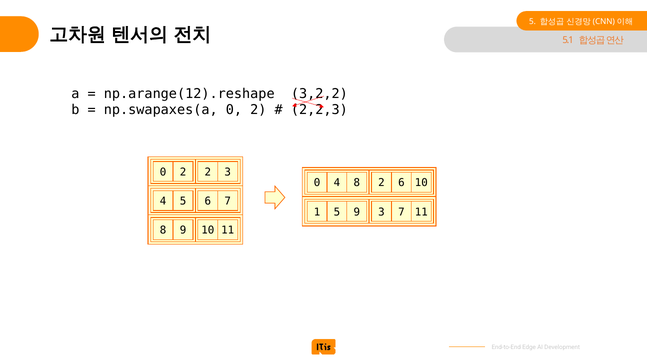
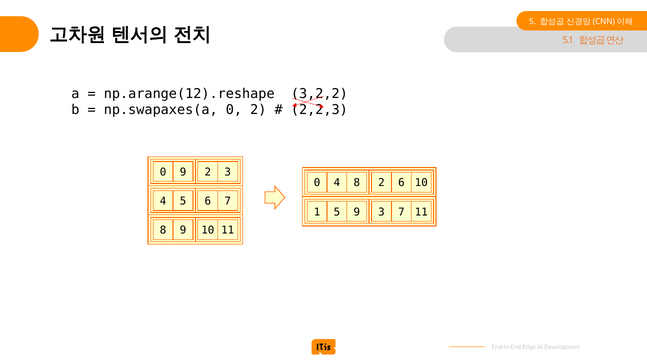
2: 2 -> 9 (183, 172)
